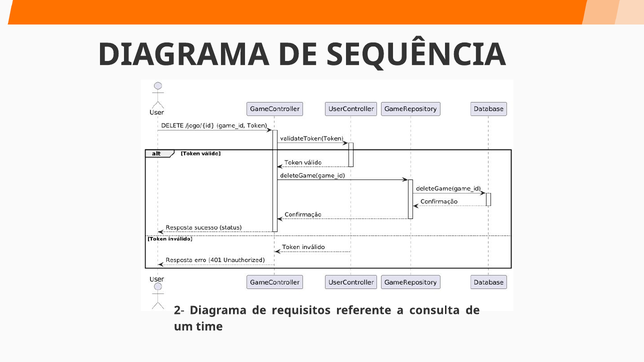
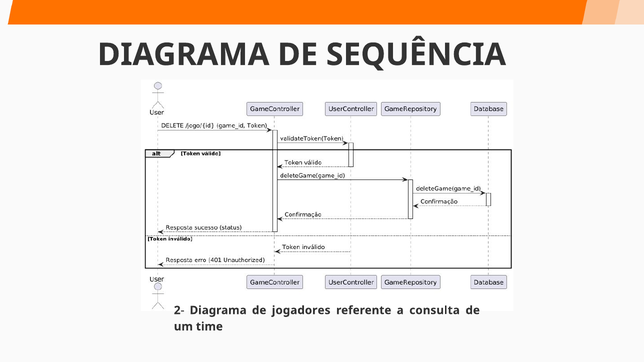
requisitos: requisitos -> jogadores (301, 311)
